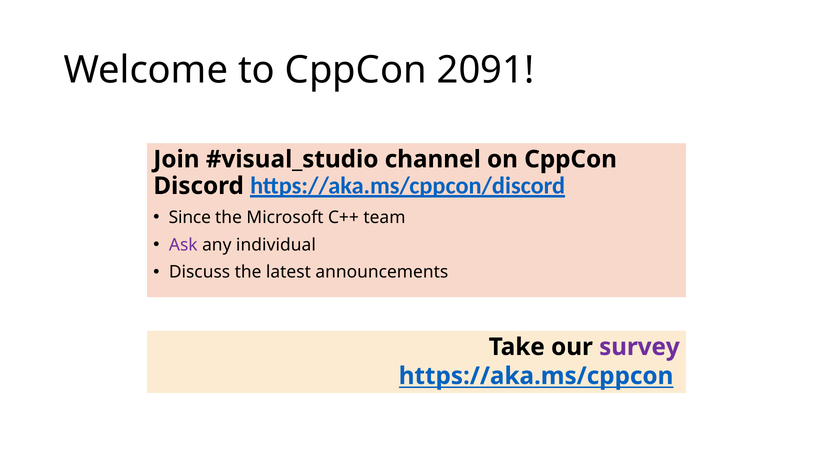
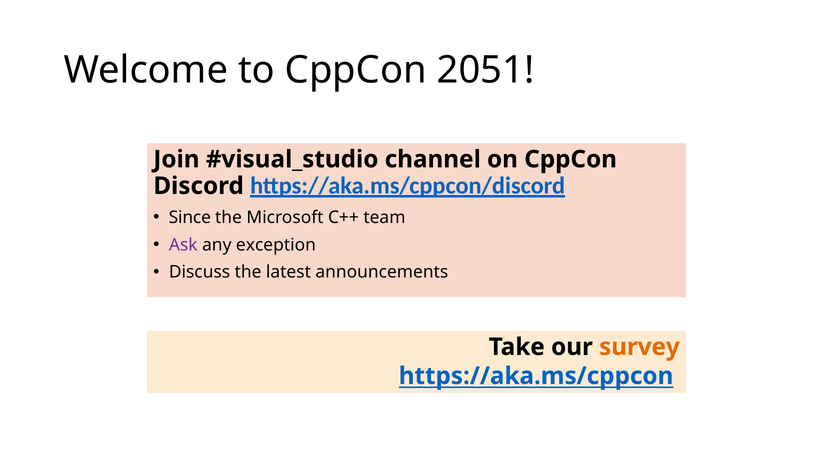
2091: 2091 -> 2051 (485, 70)
individual: individual -> exception (276, 245)
survey colour: purple -> orange (639, 347)
